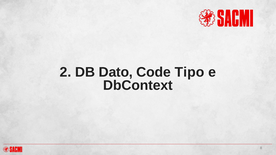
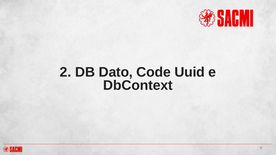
Tipo: Tipo -> Uuid (190, 72)
